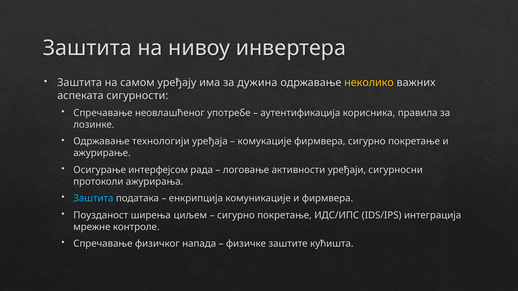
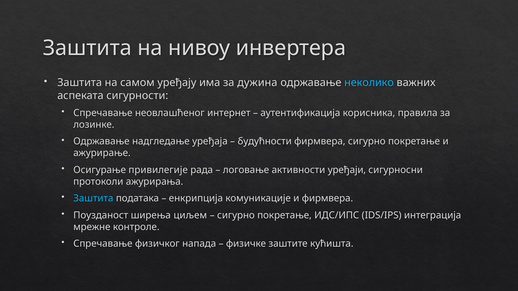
неколико colour: yellow -> light blue (369, 83)
употребе: употребе -> интернет (229, 113)
технологији: технологији -> надгледање (161, 142)
комукације: комукације -> будућности (265, 142)
интерфејсом: интерфејсом -> привилегије (158, 170)
